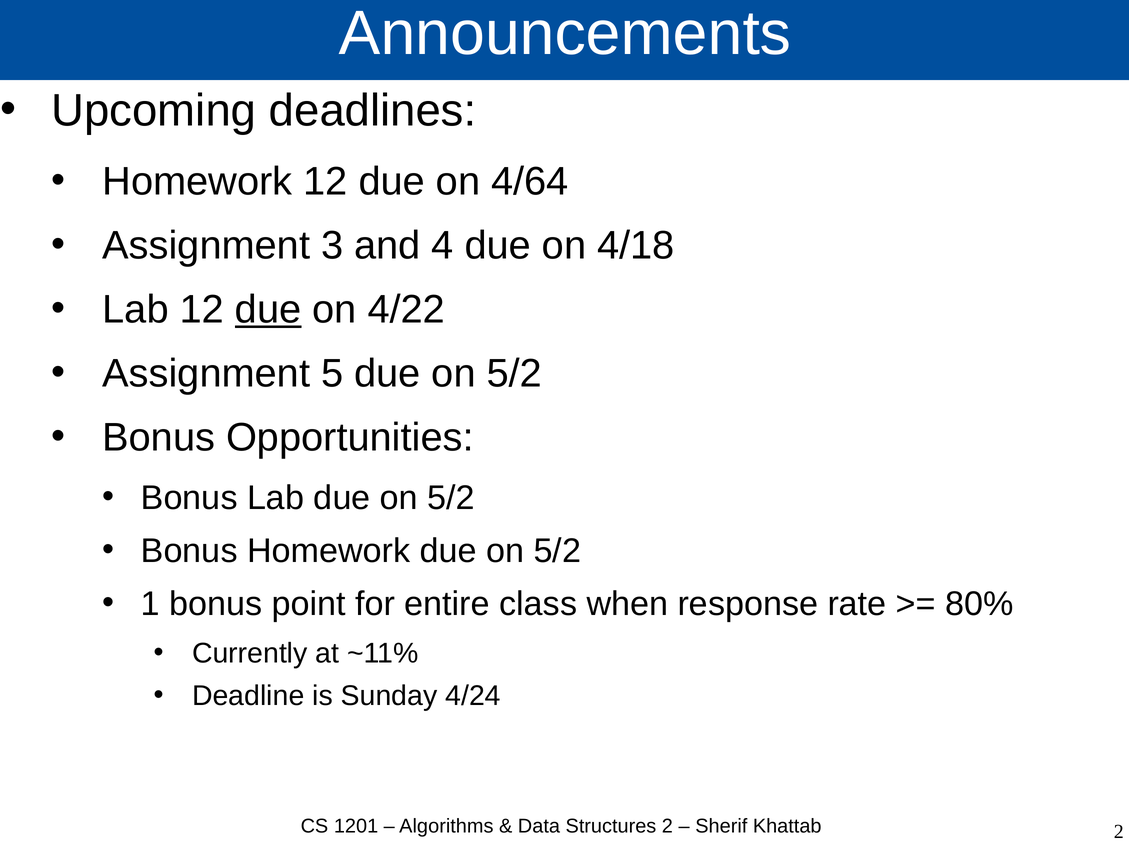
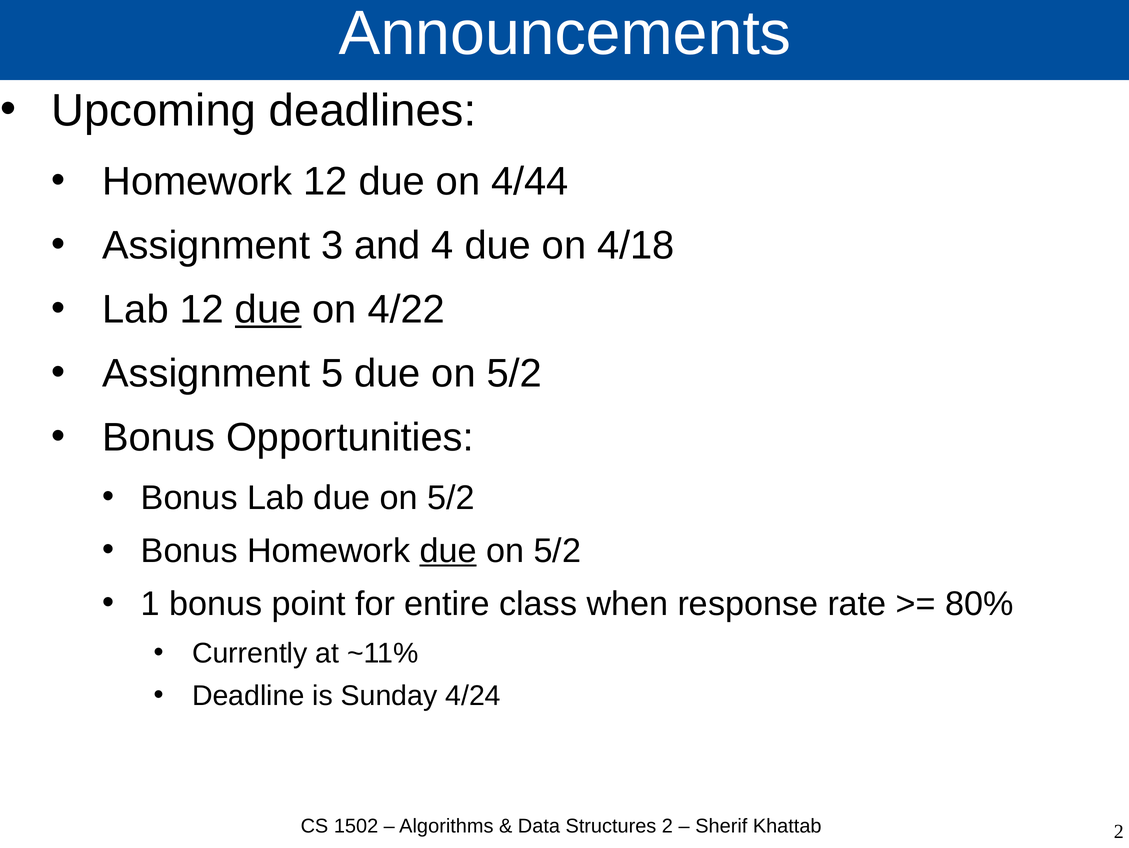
4/64: 4/64 -> 4/44 (530, 182)
due underline: none -> present (448, 550)
1201: 1201 -> 1502 (356, 826)
